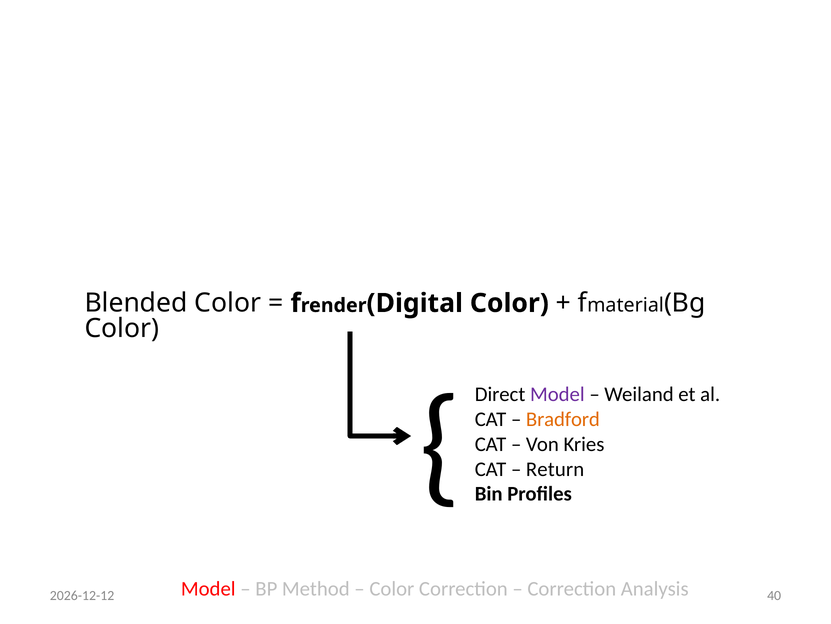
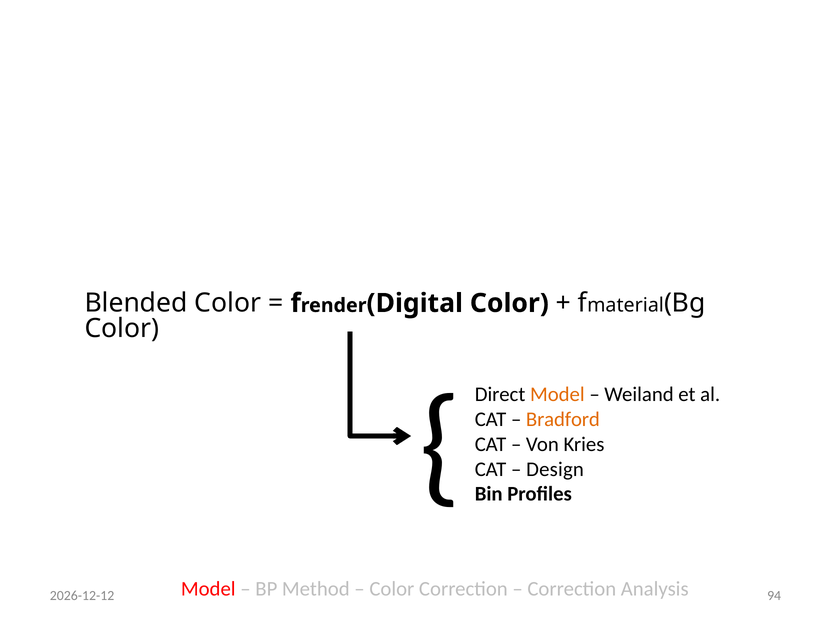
Model colour: purple -> orange (557, 394)
Return: Return -> Design (555, 469)
40: 40 -> 94 (774, 595)
